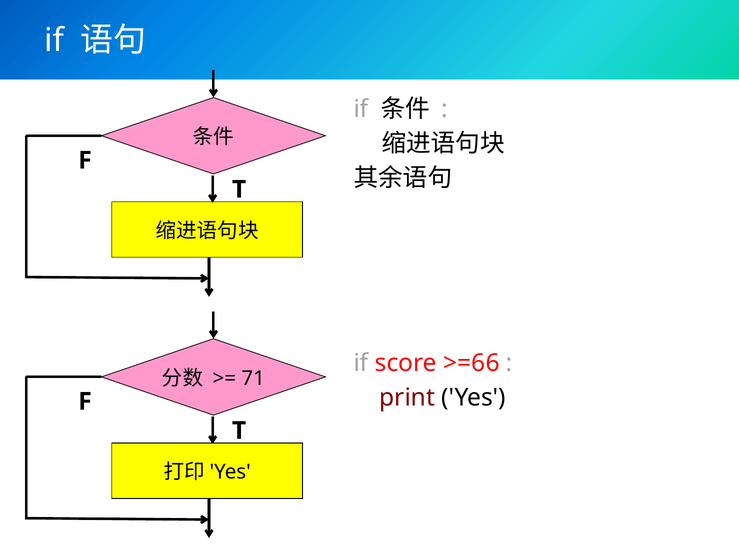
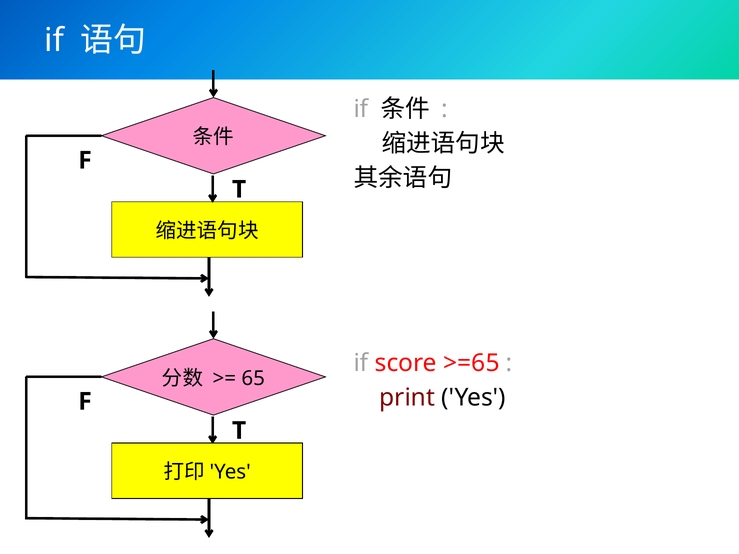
>=66: >=66 -> >=65 (471, 363)
71: 71 -> 65 (253, 378)
